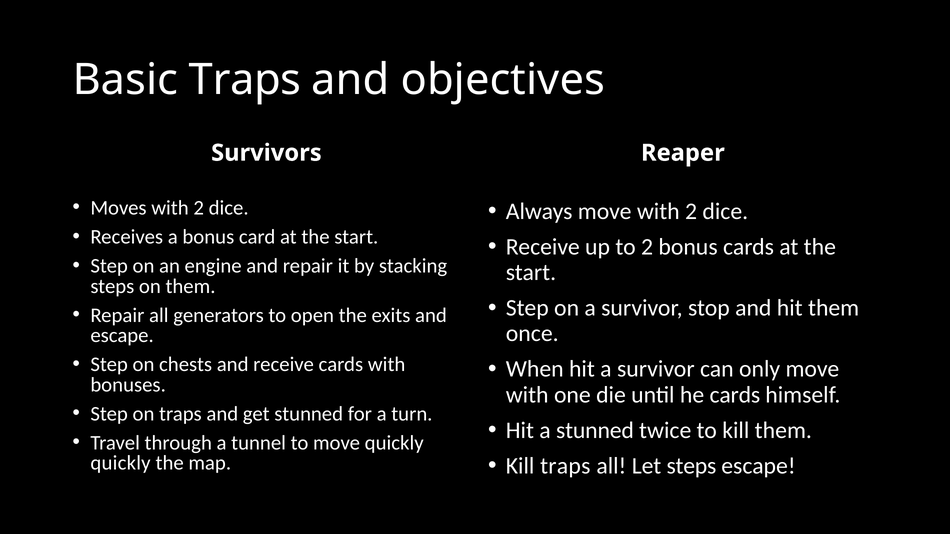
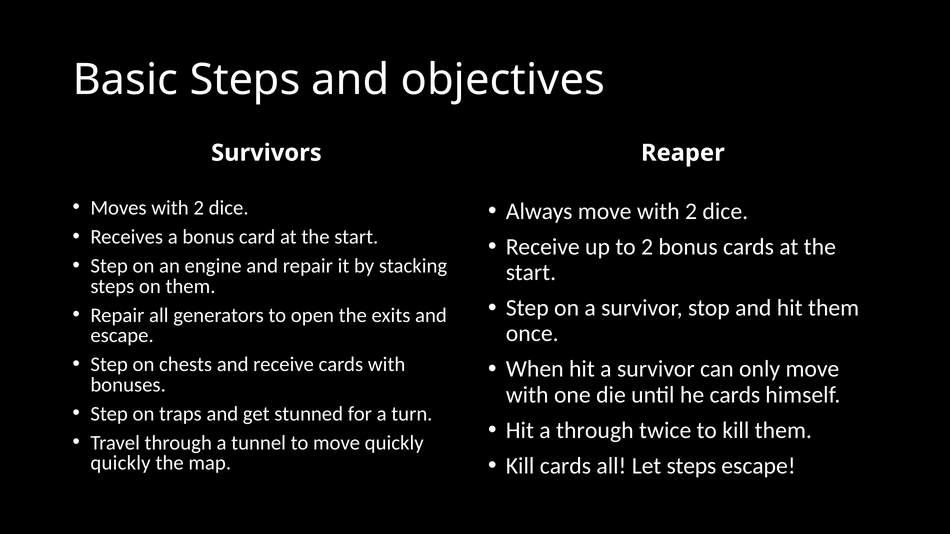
Basic Traps: Traps -> Steps (245, 80)
a stunned: stunned -> through (595, 431)
Kill traps: traps -> cards (565, 466)
